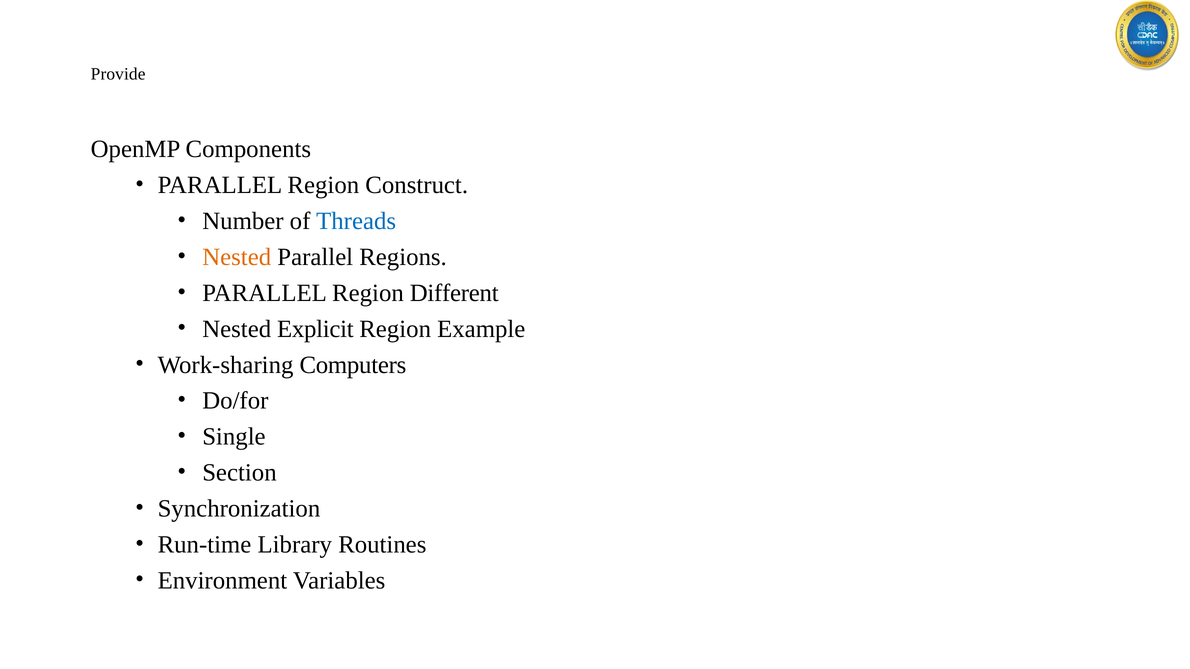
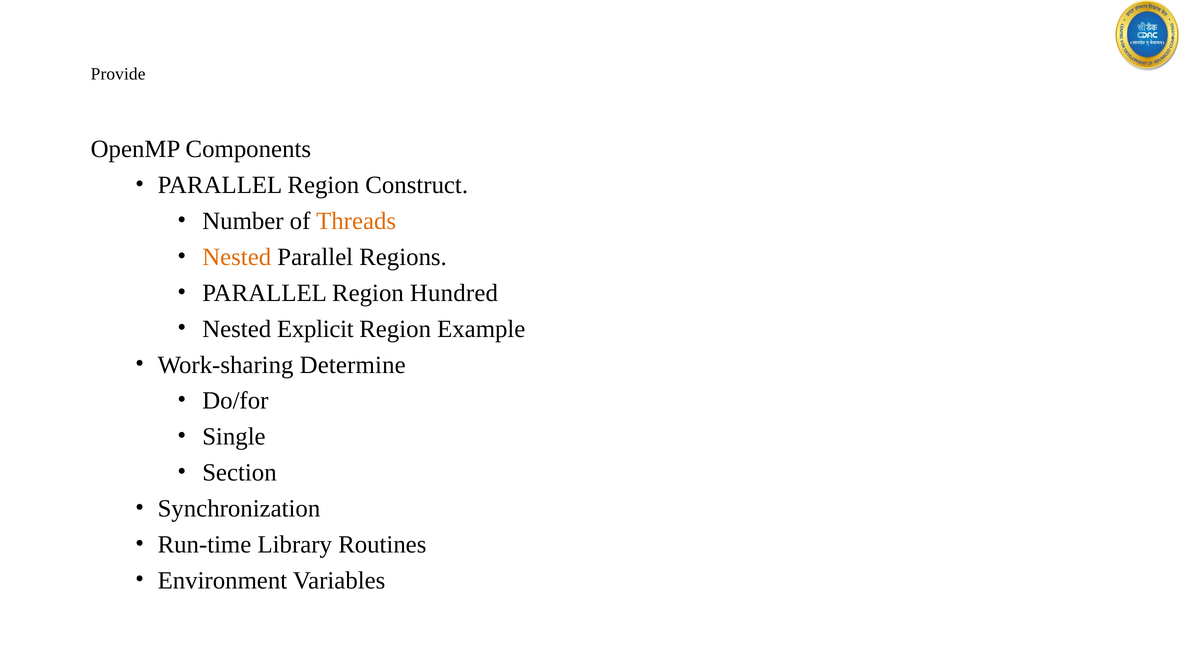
Threads colour: blue -> orange (356, 221)
Different: Different -> Hundred (454, 293)
Computers: Computers -> Determine (353, 365)
